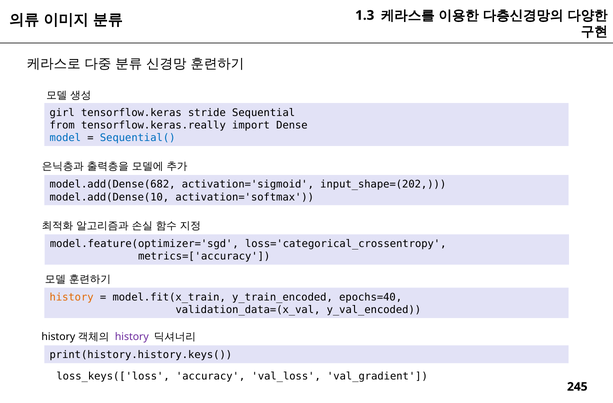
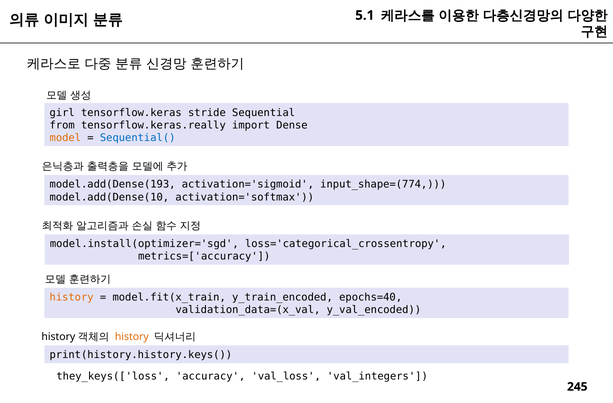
1.3: 1.3 -> 5.1 (365, 15)
model colour: blue -> orange (65, 138)
model.add(Dense(682: model.add(Dense(682 -> model.add(Dense(193 (113, 184)
input_shape=(202: input_shape=(202 -> input_shape=(774 (383, 184)
model.feature(optimizer='sgd: model.feature(optimizer='sgd -> model.install(optimizer='sgd (144, 244)
history colour: purple -> orange (132, 337)
loss_keys(['loss: loss_keys(['loss -> they_keys(['loss (113, 376)
val_gradient: val_gradient -> val_integers (377, 376)
